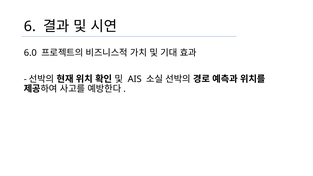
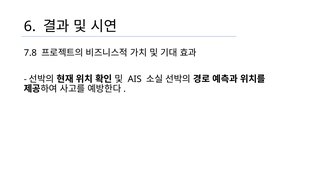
6.0: 6.0 -> 7.8 (30, 53)
